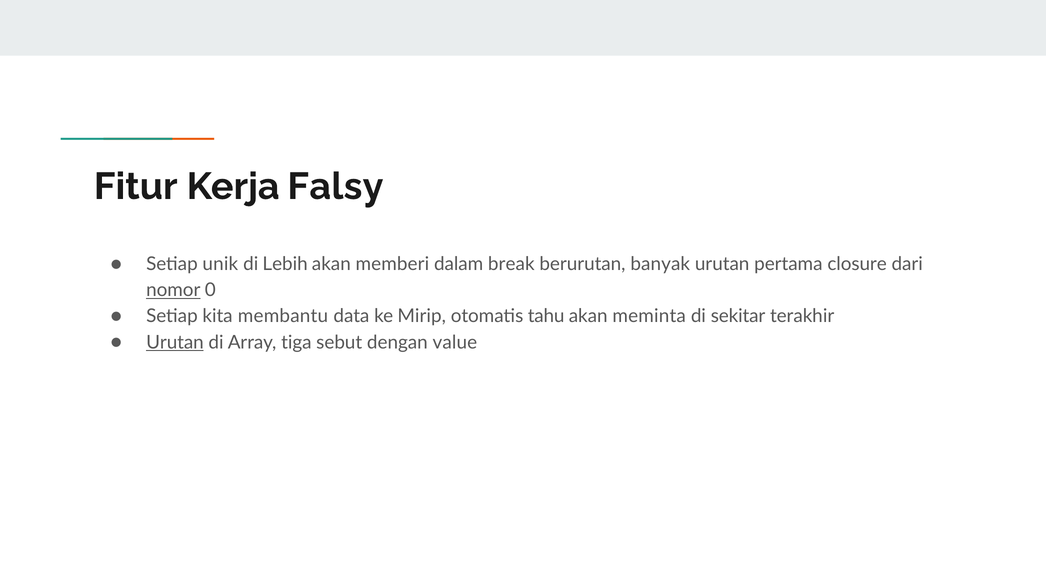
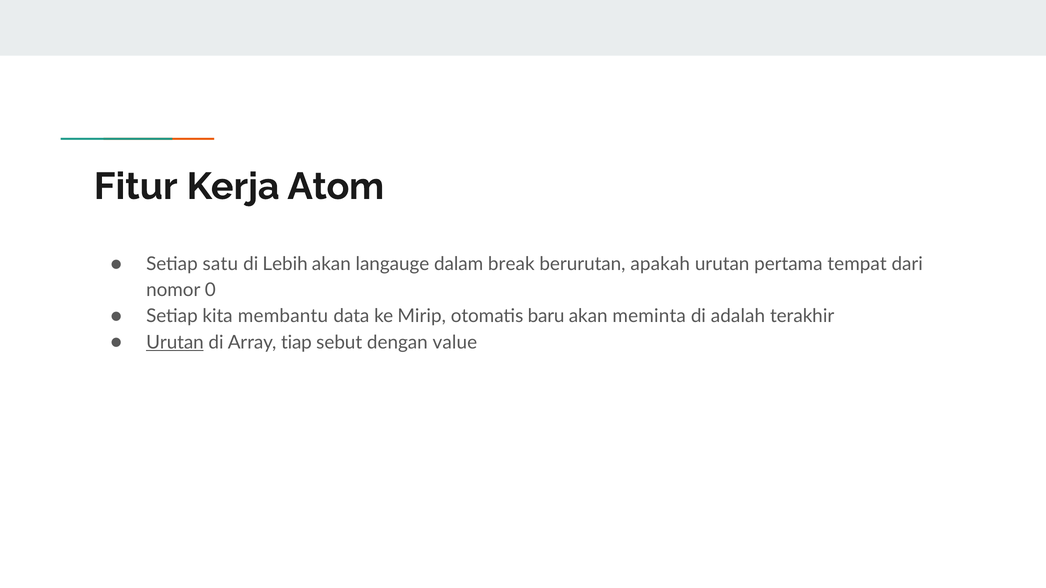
Falsy: Falsy -> Atom (336, 187)
unik: unik -> satu (220, 264)
memberi: memberi -> langauge (392, 264)
banyak: banyak -> apakah (660, 264)
closure: closure -> tempat (857, 264)
nomor underline: present -> none (173, 290)
tahu: tahu -> baru (546, 316)
sekitar: sekitar -> adalah (738, 316)
tiga: tiga -> tiap (296, 343)
